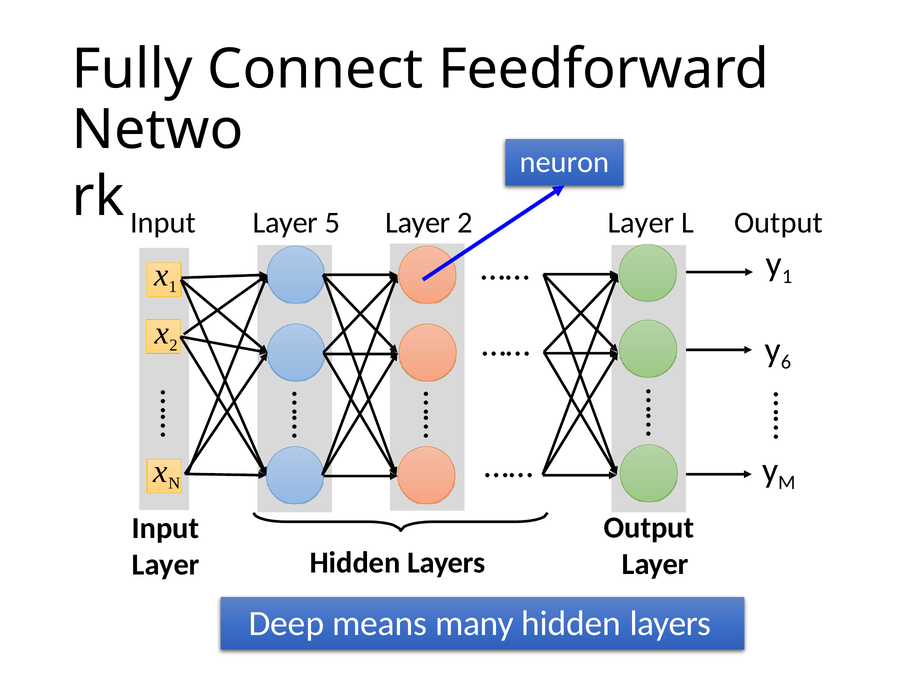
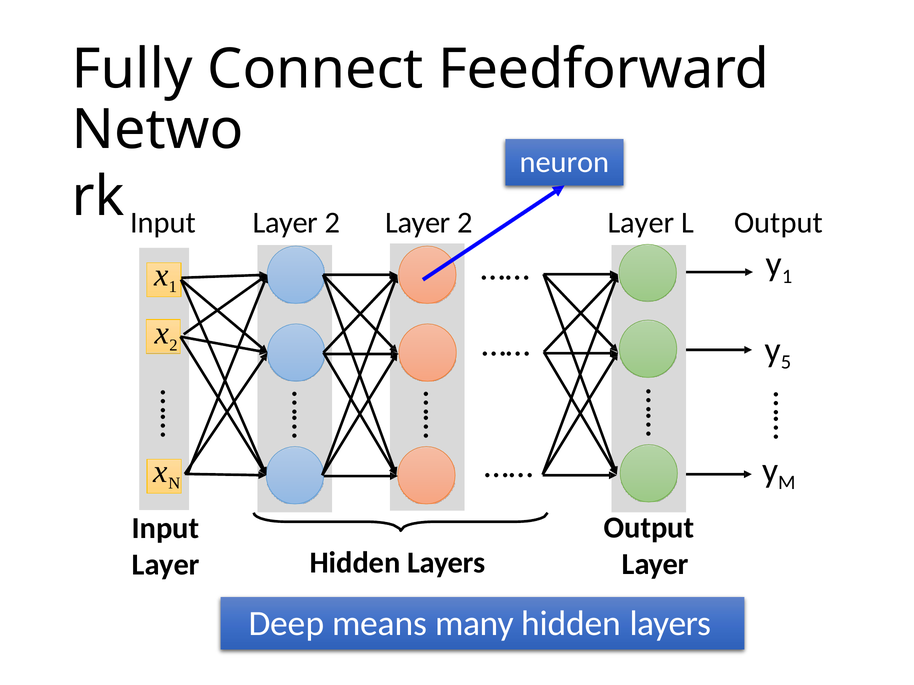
5: 5 -> 2 (333, 223)
6: 6 -> 5 (786, 362)
